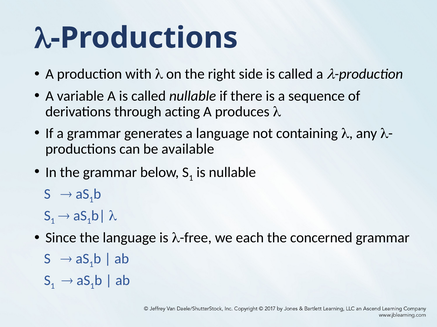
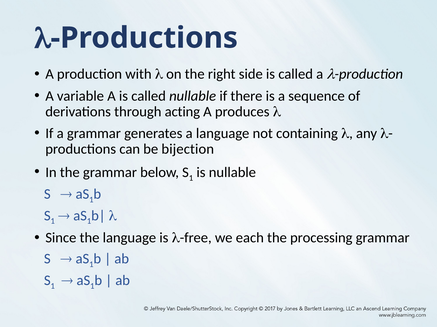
available: available -> bijection (188, 149)
concerned: concerned -> processing (321, 238)
